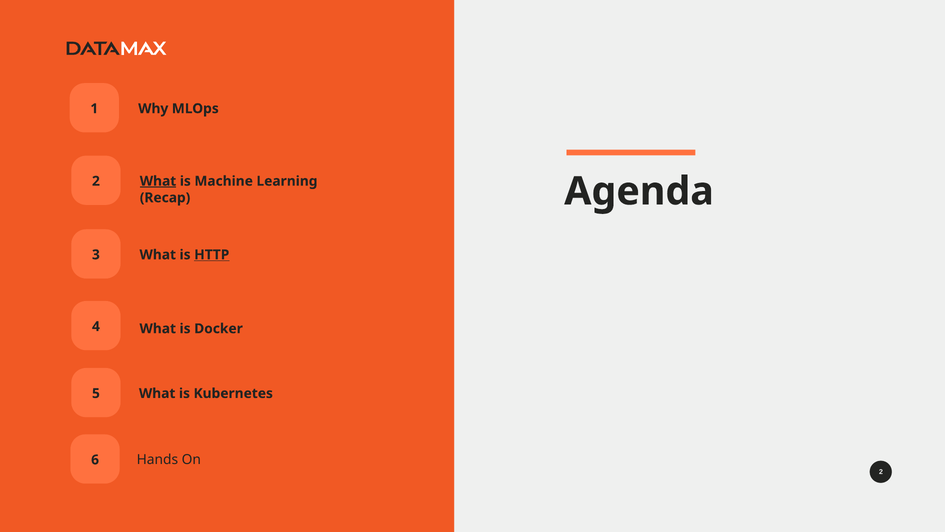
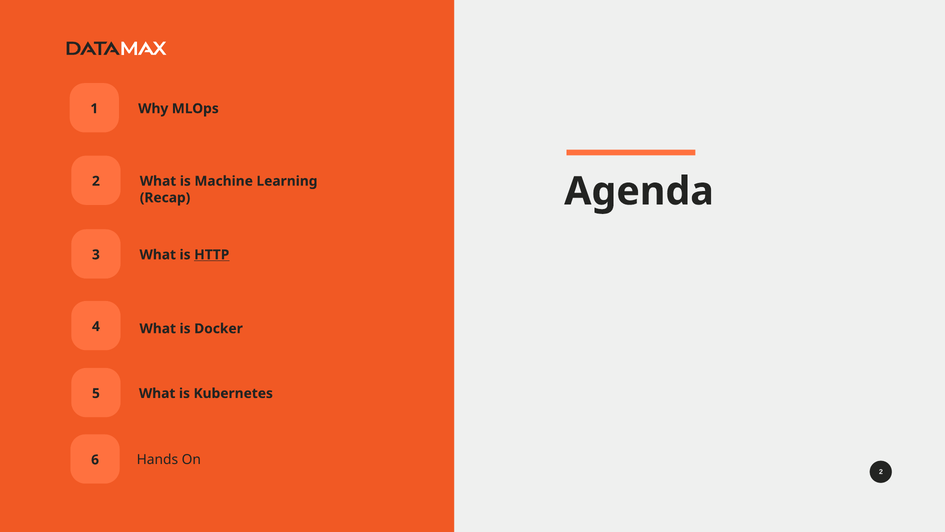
What underline: present -> none (158, 181)
